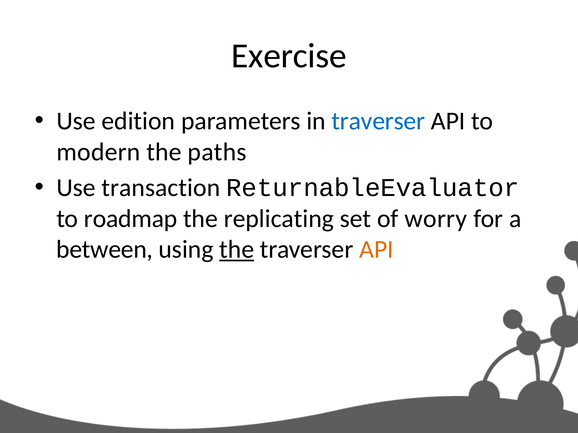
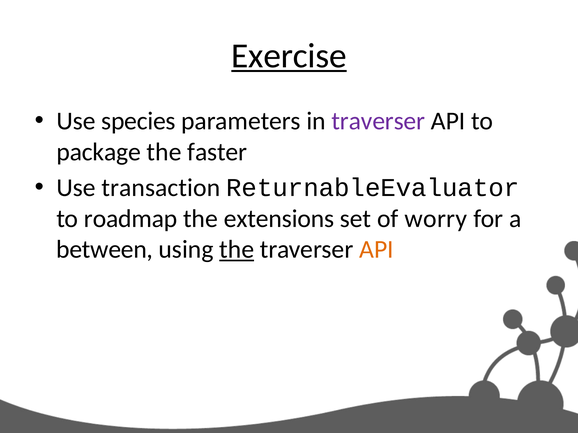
Exercise underline: none -> present (289, 56)
edition: edition -> species (138, 121)
traverser colour: blue -> purple (378, 121)
modern: modern -> package (99, 152)
paths: paths -> faster (217, 152)
replicating: replicating -> extensions (279, 219)
